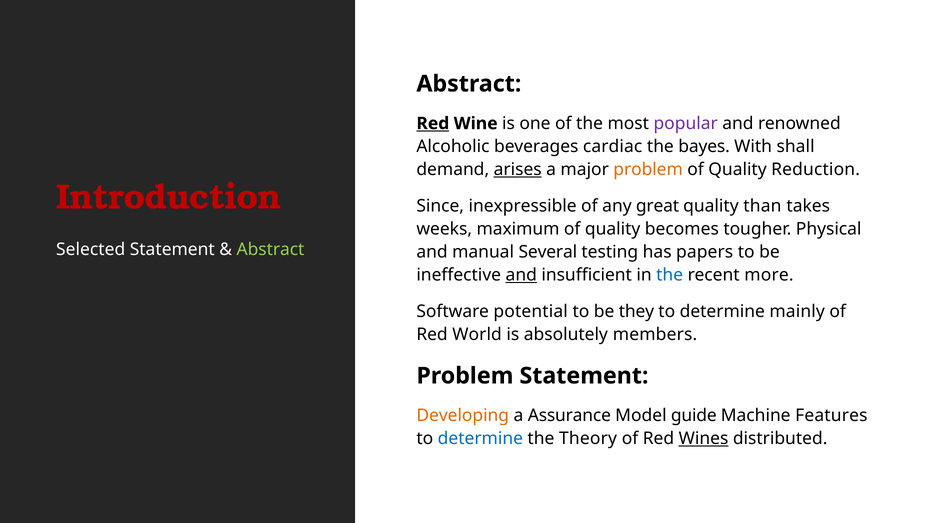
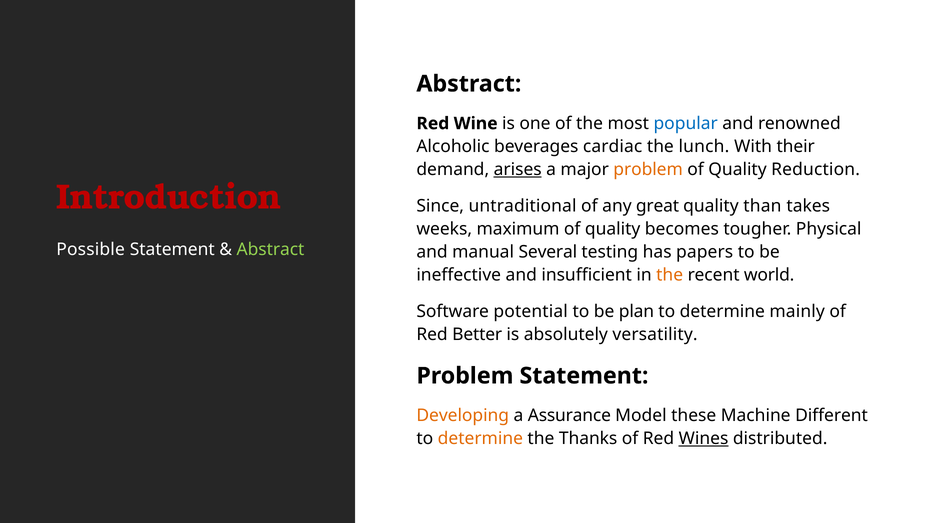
Red underline: present -> none (433, 124)
popular colour: purple -> blue (686, 124)
bayes: bayes -> lunch (704, 147)
shall: shall -> their (796, 147)
inexpressible: inexpressible -> untraditional (523, 206)
Selected: Selected -> Possible (91, 249)
and underline: present -> none (521, 275)
the colour: blue -> orange (670, 275)
more: more -> world (769, 275)
they: they -> plan (636, 312)
World: World -> Better (477, 335)
members: members -> versatility (655, 335)
guide: guide -> these (694, 416)
Features: Features -> Different (831, 416)
determine colour: blue -> orange (480, 439)
Theory: Theory -> Thanks (588, 439)
